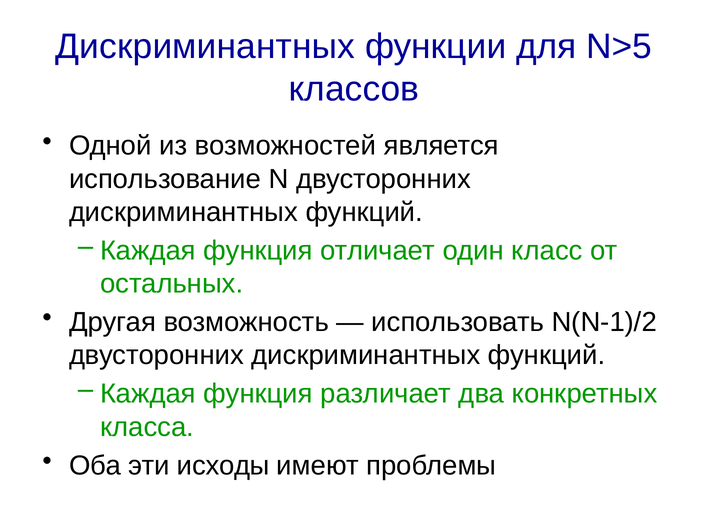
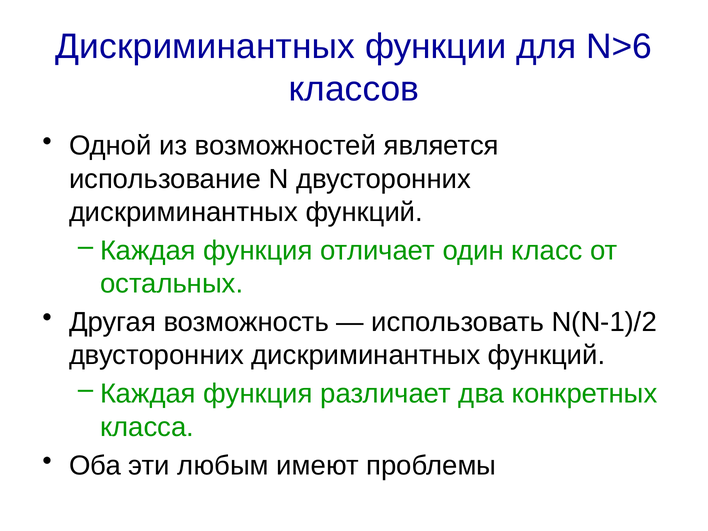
N>5: N>5 -> N>6 (619, 47)
исходы: исходы -> любым (223, 465)
